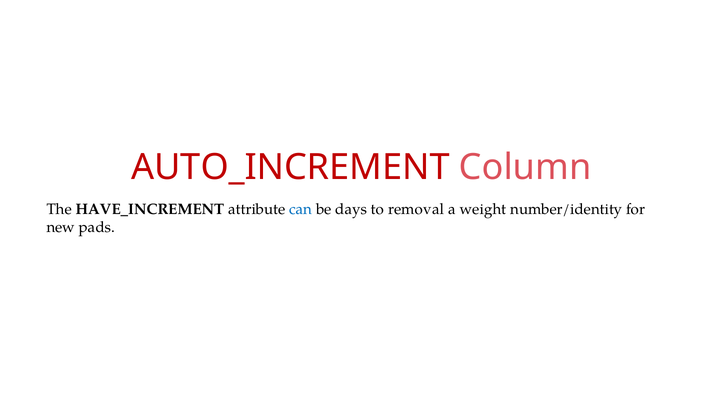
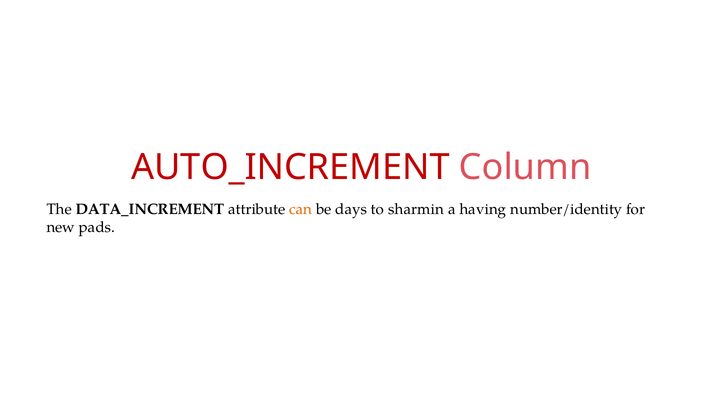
HAVE_INCREMENT: HAVE_INCREMENT -> DATA_INCREMENT (150, 209)
can colour: blue -> orange (301, 209)
removal: removal -> sharmin (416, 209)
weight: weight -> having (483, 209)
